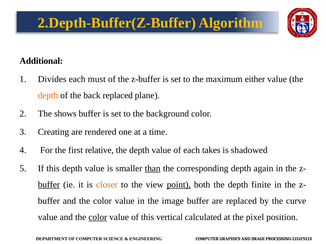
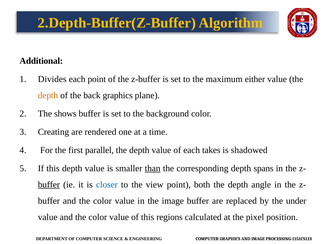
each must: must -> point (97, 79)
back replaced: replaced -> graphics (118, 96)
relative: relative -> parallel (99, 150)
again: again -> spans (264, 169)
closer colour: orange -> blue (107, 185)
point underline: present -> none (179, 185)
finite: finite -> angle (261, 185)
curve: curve -> under (296, 201)
color underline: present -> none (98, 218)
vertical: vertical -> regions (170, 218)
